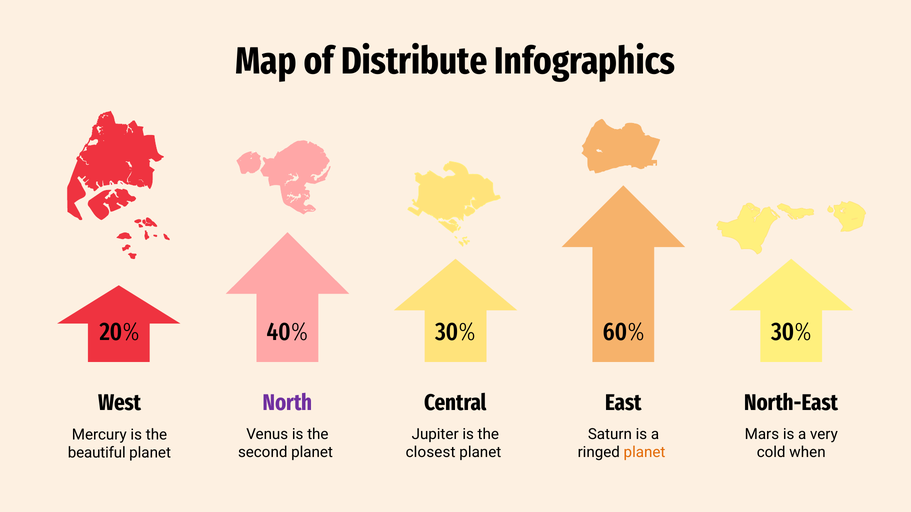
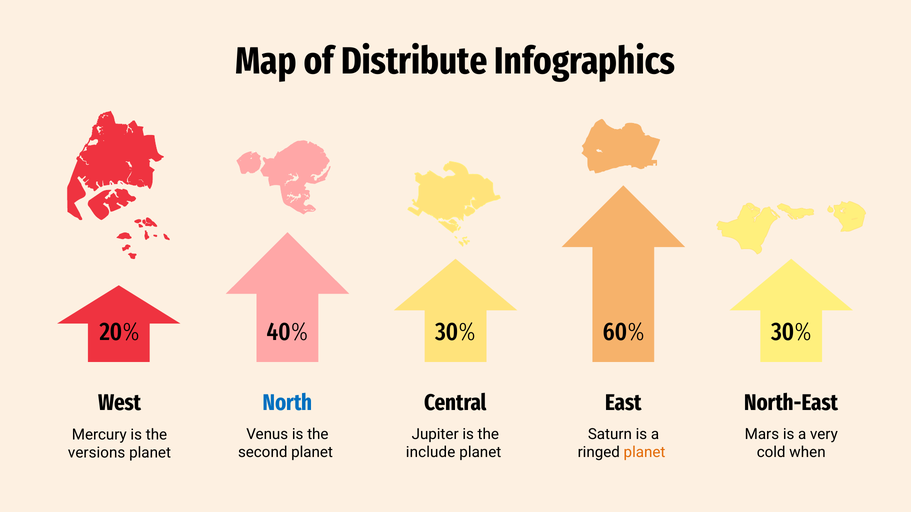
North colour: purple -> blue (288, 403)
closest: closest -> include (431, 453)
beautiful: beautiful -> versions (97, 453)
